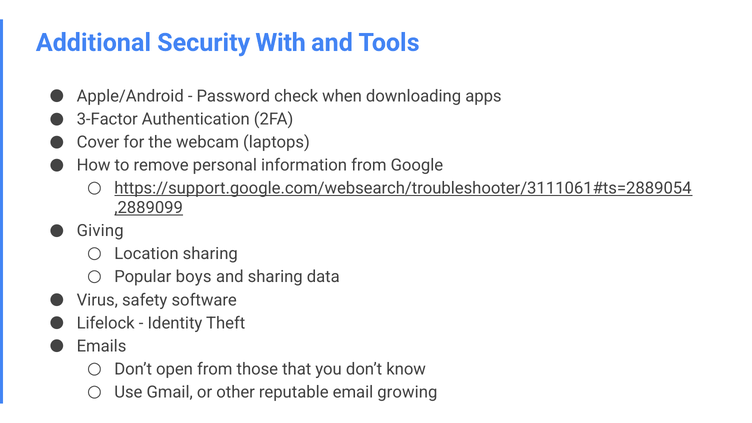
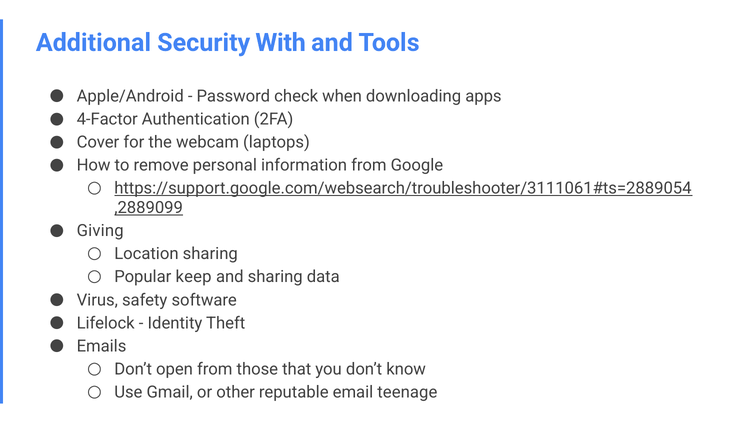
3-Factor: 3-Factor -> 4-Factor (107, 119)
boys: boys -> keep (194, 277)
growing: growing -> teenage (407, 392)
